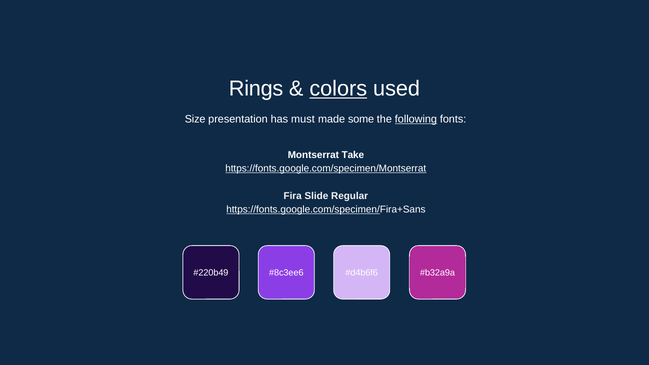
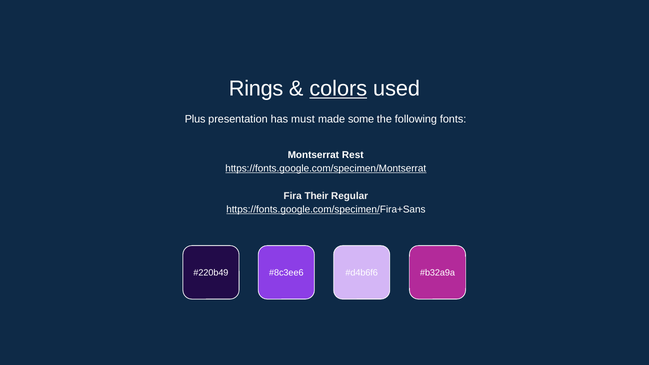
Size: Size -> Plus (195, 119)
following underline: present -> none (416, 119)
Take: Take -> Rest (353, 155)
Slide: Slide -> Their (316, 196)
